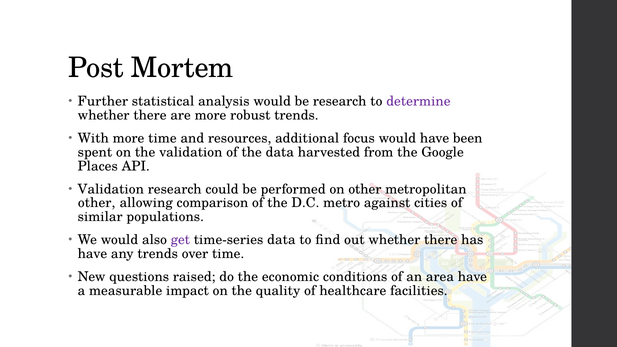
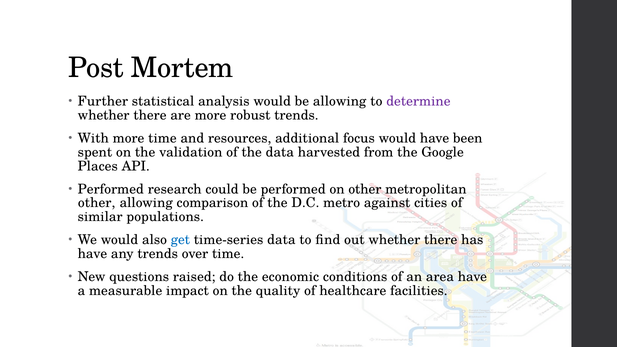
be research: research -> allowing (340, 101)
Validation: Validation -> Performed (111, 189)
get colour: purple -> blue (180, 240)
